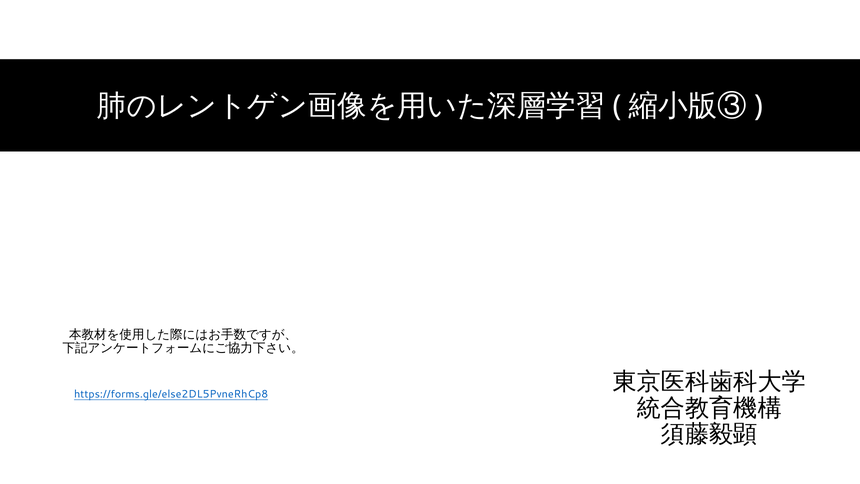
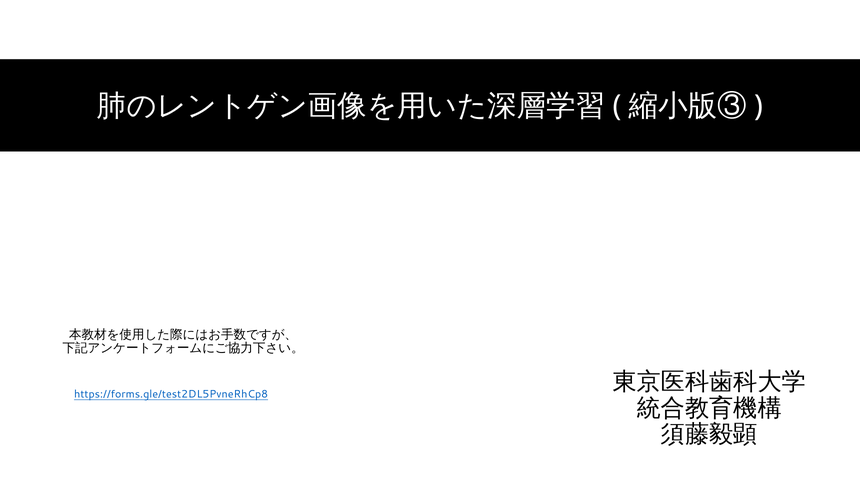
https://forms.gle/else2DL5PvneRhCp8: https://forms.gle/else2DL5PvneRhCp8 -> https://forms.gle/test2DL5PvneRhCp8 (171, 394)
